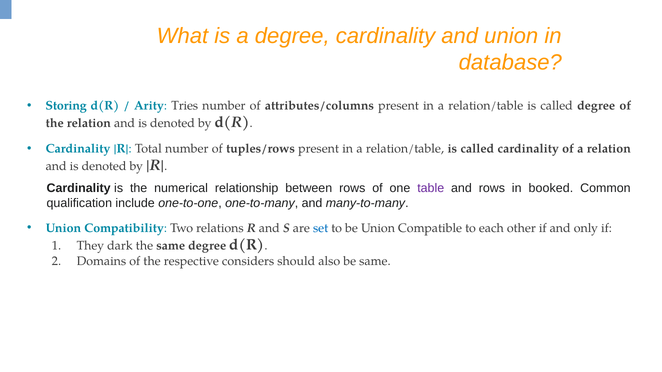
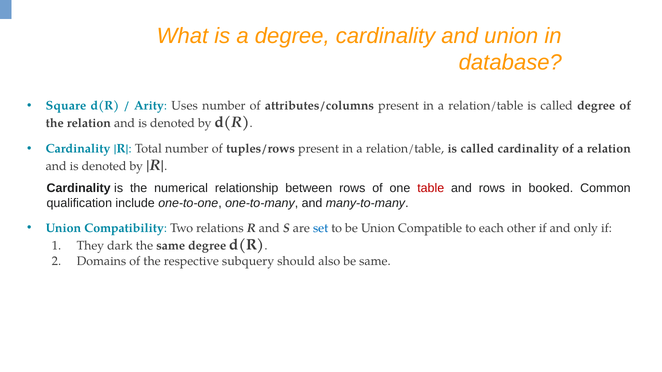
Storing: Storing -> Square (66, 106)
Tries: Tries -> Uses (185, 106)
table colour: purple -> red (431, 189)
considers: considers -> subquery (248, 261)
